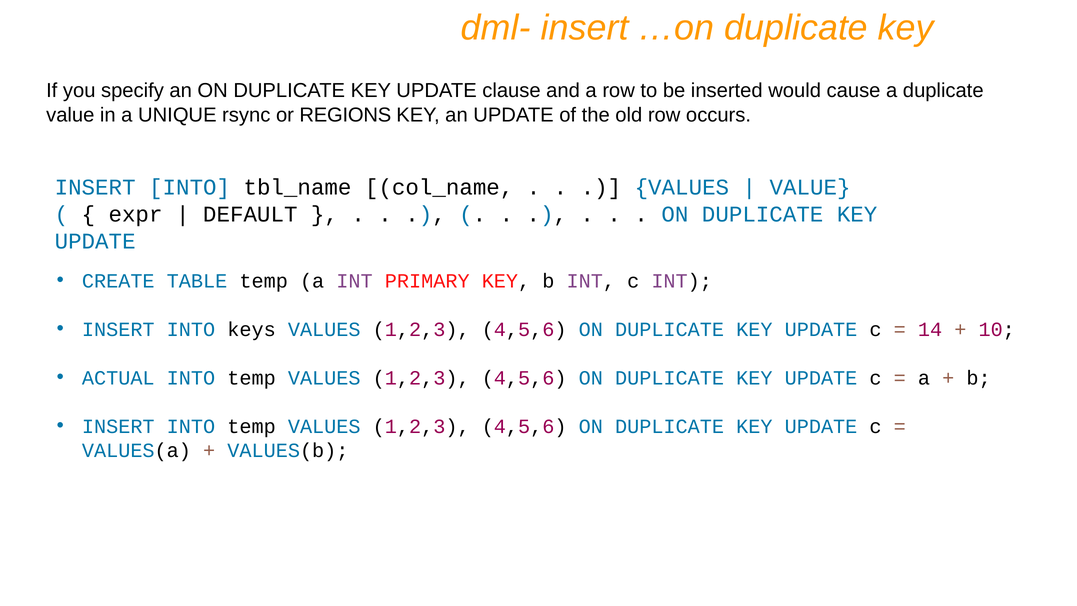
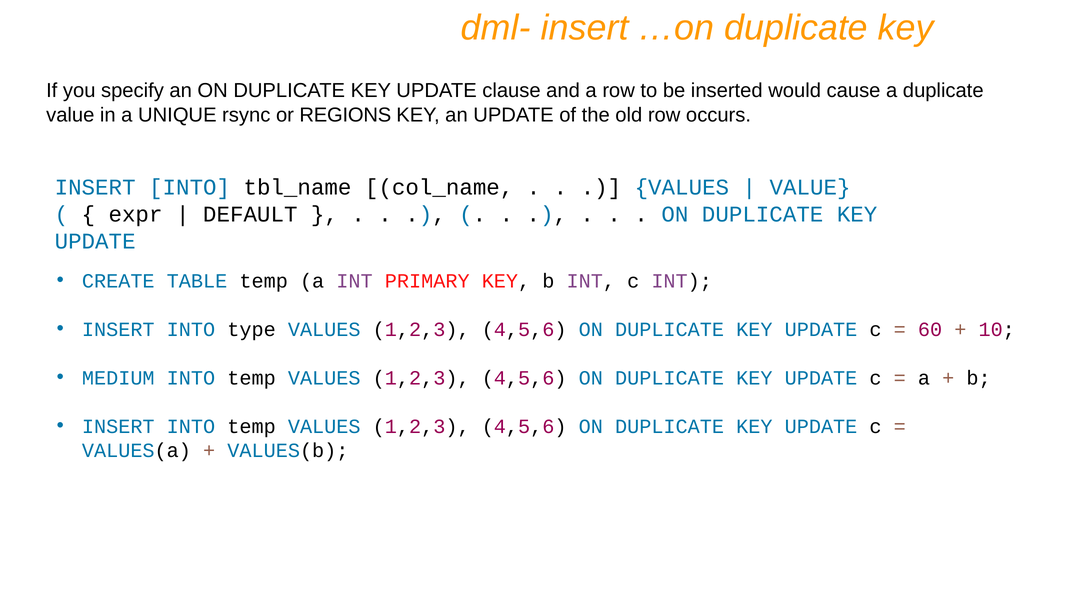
keys: keys -> type (252, 329)
14: 14 -> 60 (930, 329)
ACTUAL: ACTUAL -> MEDIUM (118, 378)
